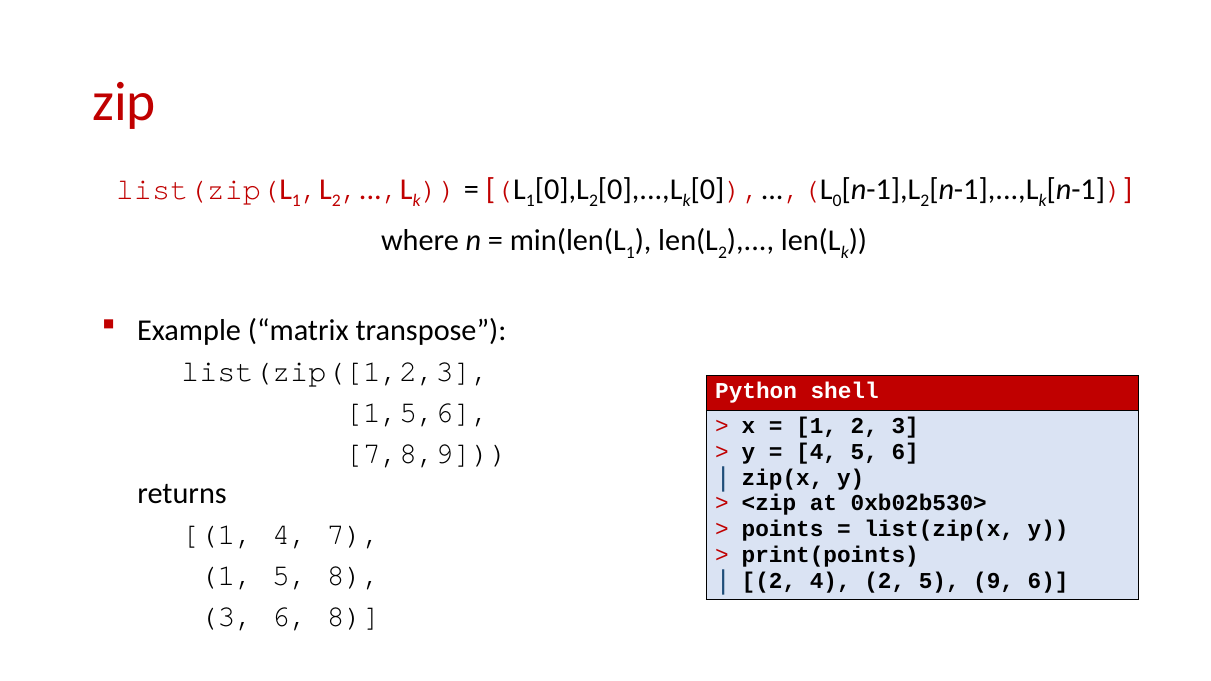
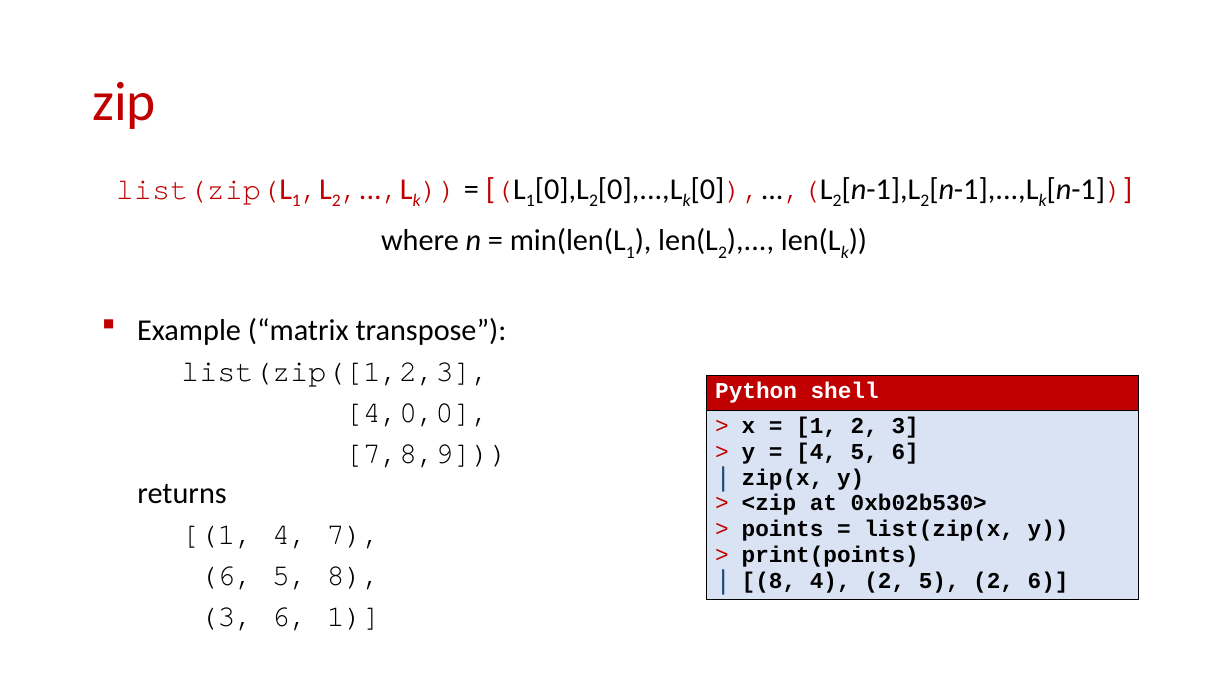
0: 0 -> 2 (837, 201)
1,5,6: 1,5,6 -> 4,0,0 (417, 412)
1: 1 -> 6 (227, 575)
2: 2 -> 8 (769, 581)
5 9: 9 -> 2 (994, 581)
6 8: 8 -> 1 (354, 616)
